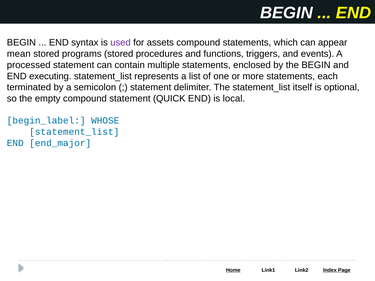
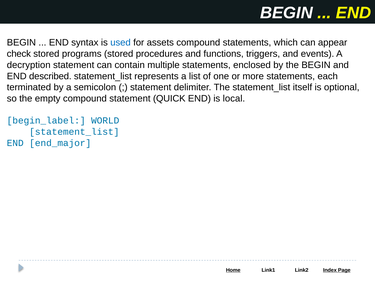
used colour: purple -> blue (120, 42)
mean: mean -> check (19, 54)
processed: processed -> decryption (29, 65)
executing: executing -> described (50, 76)
WHOSE: WHOSE -> WORLD (105, 121)
